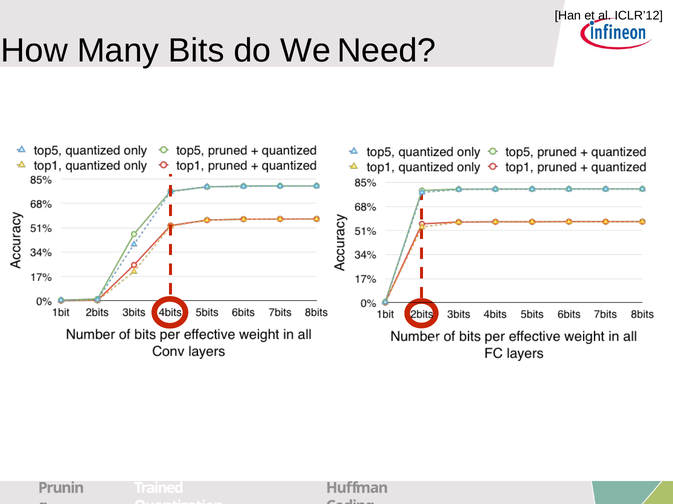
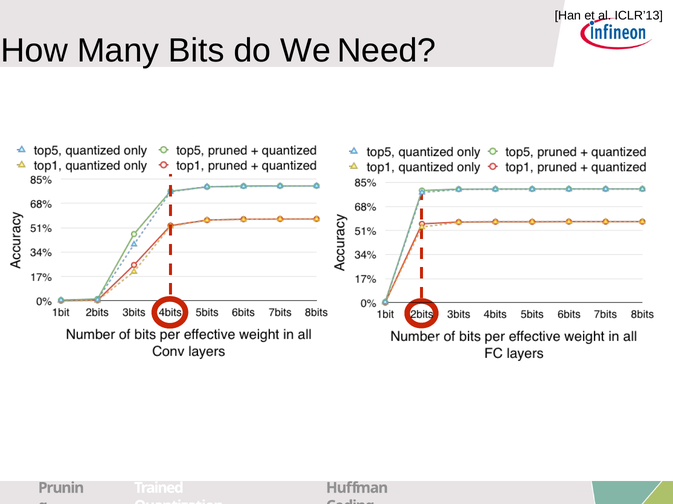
ICLR’12: ICLR’12 -> ICLR’13 (639, 16)
